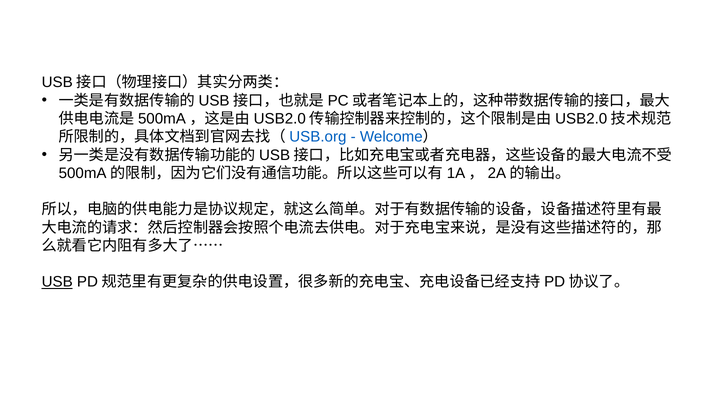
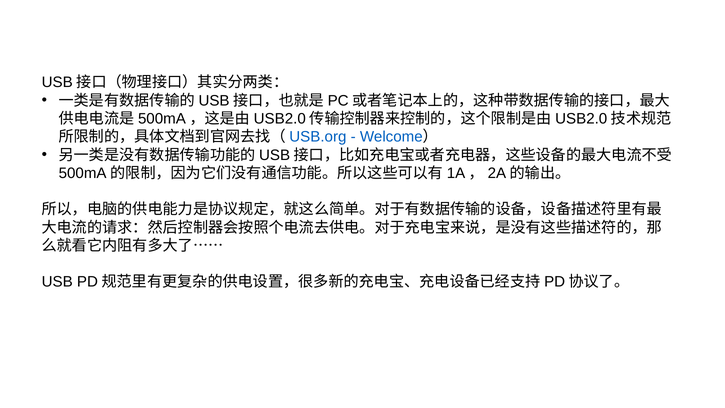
USB underline: present -> none (57, 282)
